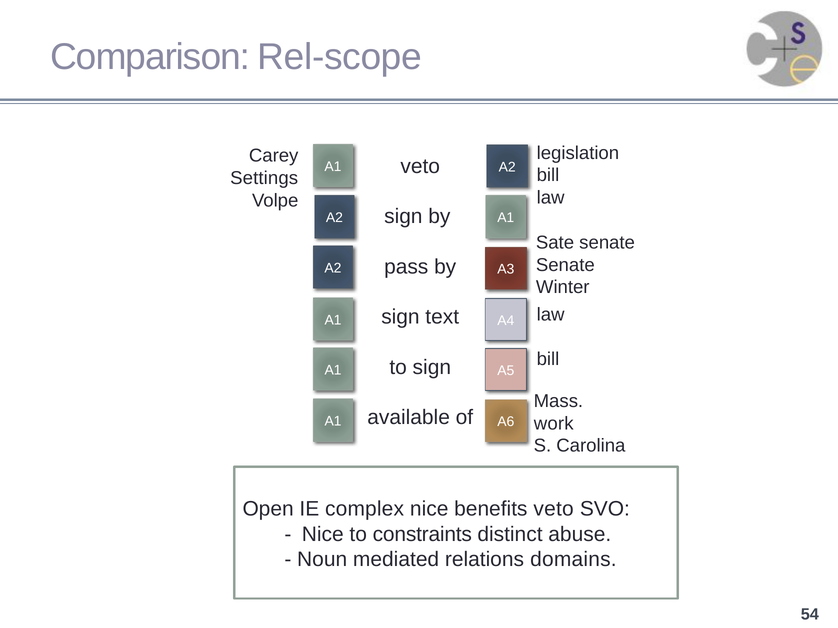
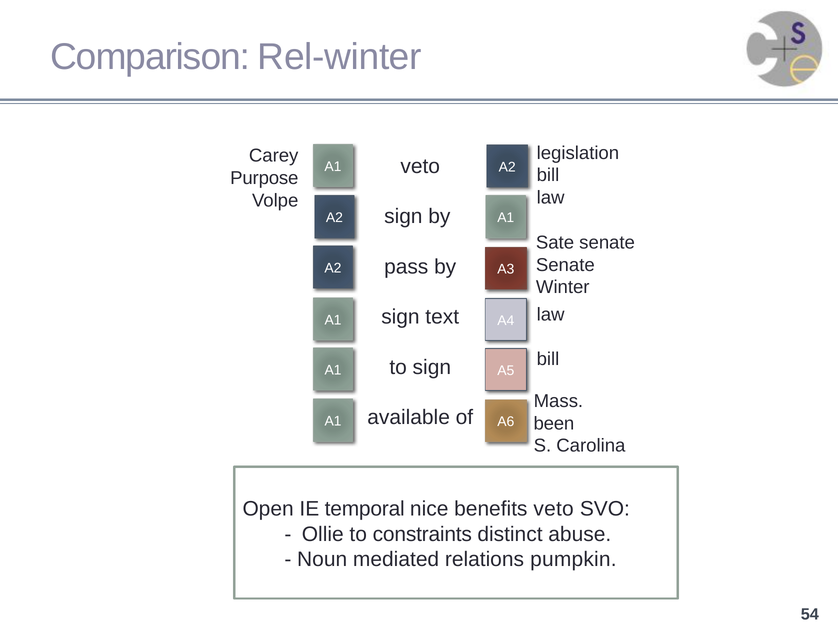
Rel-scope: Rel-scope -> Rel-winter (340, 57)
Settings: Settings -> Purpose (264, 178)
work: work -> been (554, 424)
complex: complex -> temporal (365, 509)
Nice: Nice -> Ollie (323, 535)
domains: domains -> pumpkin (573, 560)
